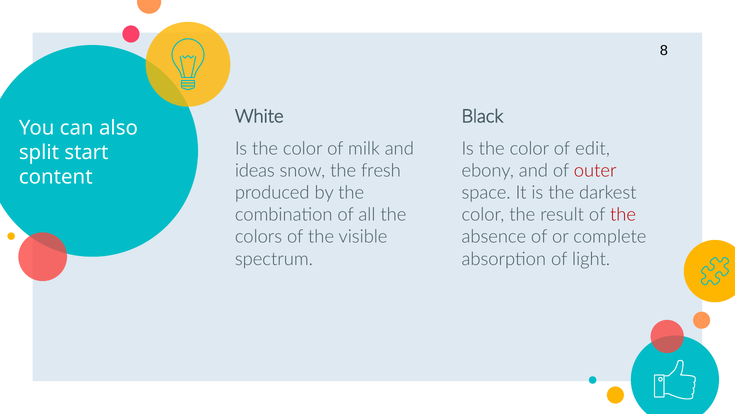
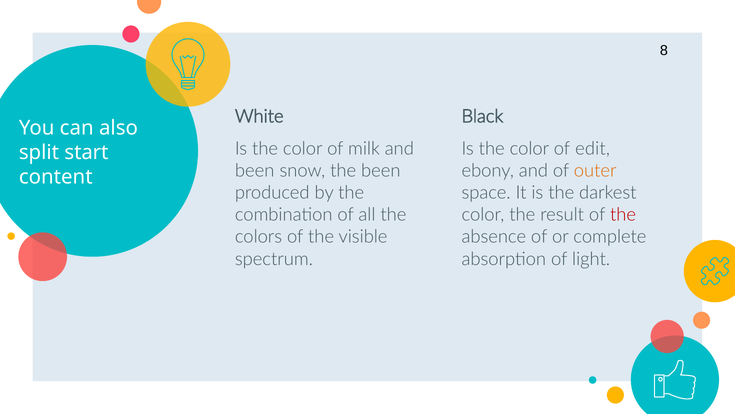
ideas: ideas -> been (255, 170)
the fresh: fresh -> been (381, 170)
outer colour: red -> orange (595, 170)
